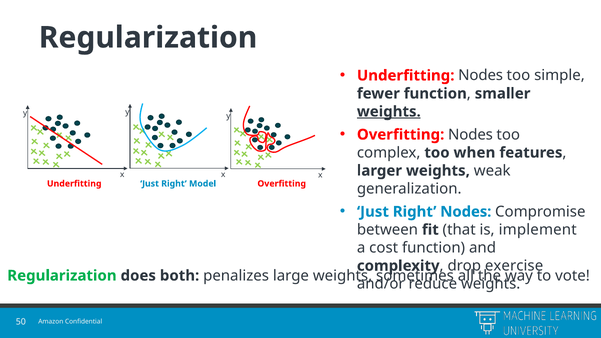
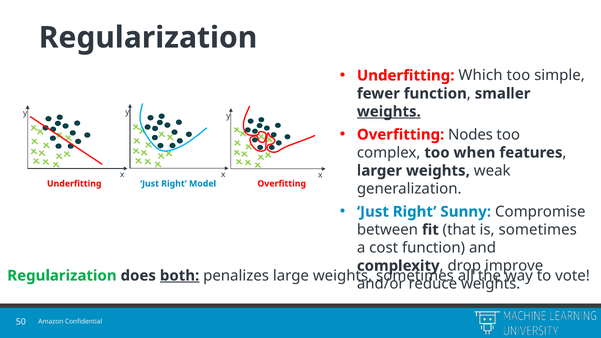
Underfitting Nodes: Nodes -> Which (480, 76)
Right Nodes: Nodes -> Sunny (466, 212)
is implement: implement -> sometimes (538, 230)
exercise: exercise -> improve (514, 266)
both underline: none -> present (180, 276)
